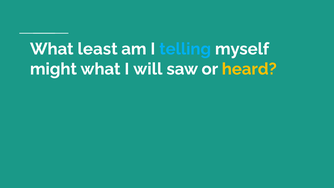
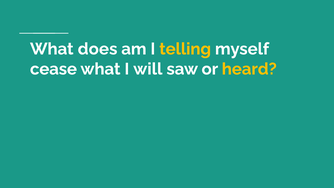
least: least -> does (98, 49)
telling colour: light blue -> yellow (185, 49)
might: might -> cease (53, 69)
